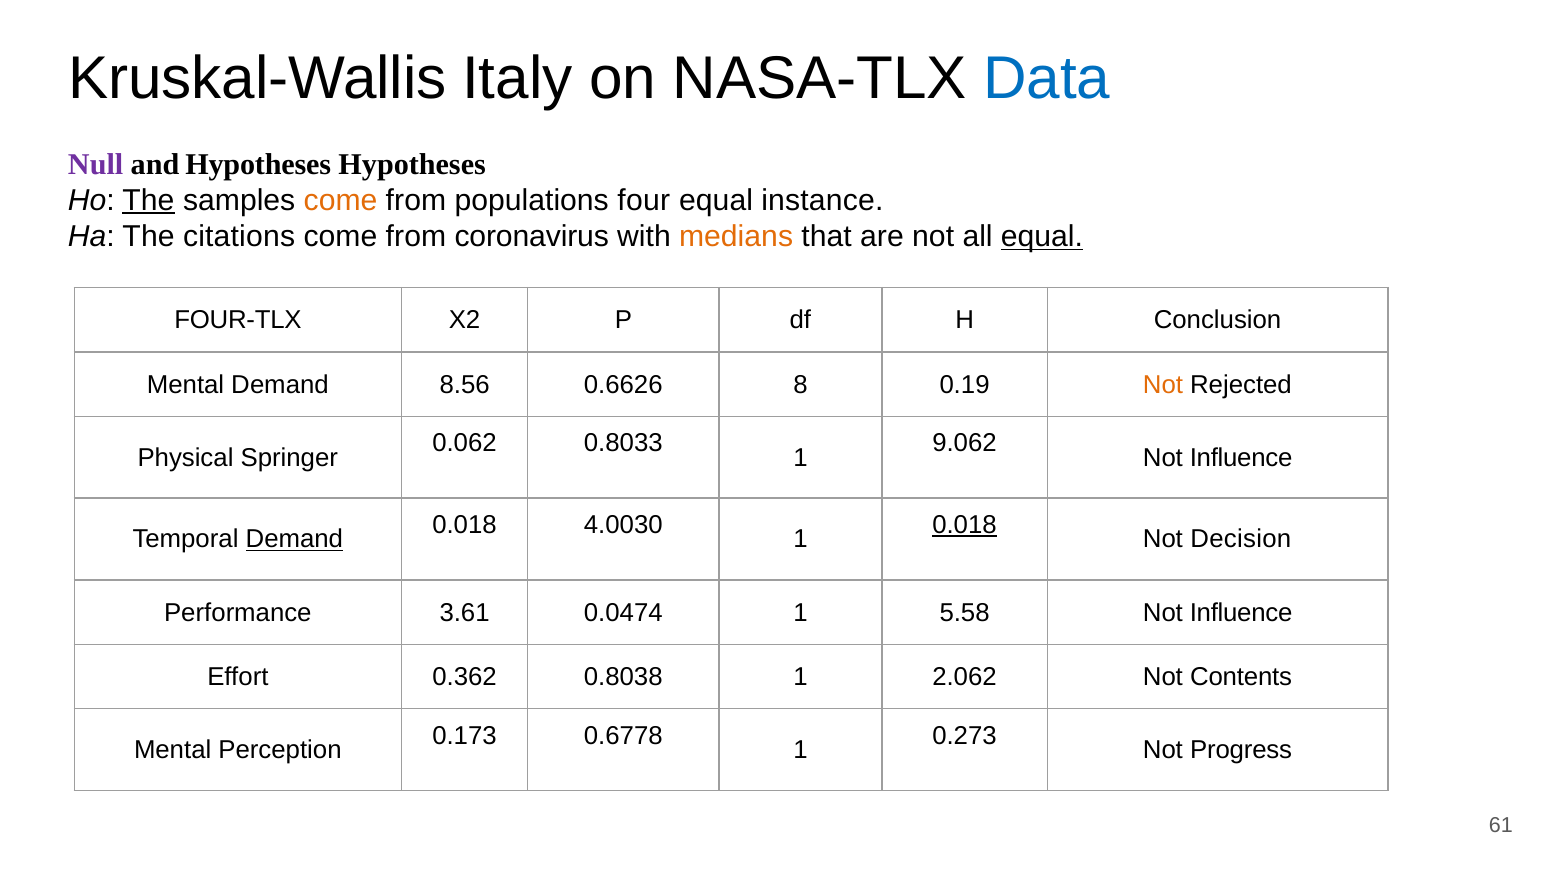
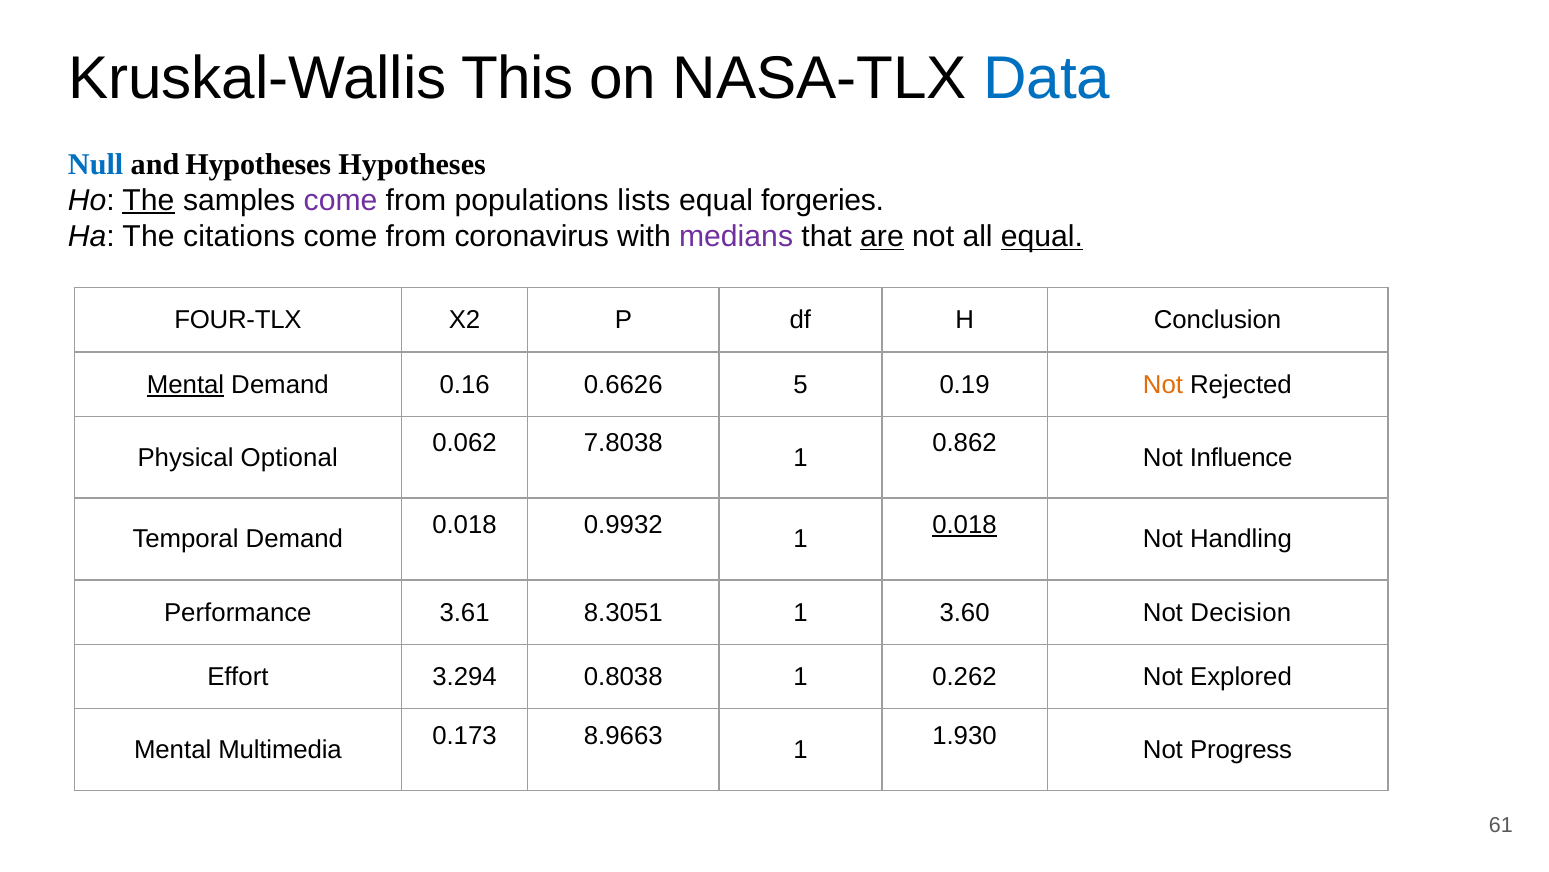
Italy: Italy -> This (518, 79)
Null colour: purple -> blue (96, 164)
come colour: orange -> purple (341, 200)
four: four -> lists (644, 200)
instance: instance -> forgeries (823, 200)
medians colour: orange -> purple (736, 236)
are underline: none -> present (882, 236)
Mental underline: none -> present (186, 384)
8.56: 8.56 -> 0.16 (465, 384)
8: 8 -> 5 (800, 384)
0.8033: 0.8033 -> 7.8038 (623, 443)
9.062: 9.062 -> 0.862 (965, 443)
Springer: Springer -> Optional (289, 457)
4.0030: 4.0030 -> 0.9932 (623, 525)
Demand underline: present -> none (294, 539)
Decision: Decision -> Handling (1241, 539)
0.0474: 0.0474 -> 8.3051 (623, 612)
5.58: 5.58 -> 3.60 (965, 612)
Influence: Influence -> Decision (1241, 612)
0.362: 0.362 -> 3.294 (465, 676)
2.062: 2.062 -> 0.262 (965, 676)
Contents: Contents -> Explored (1241, 676)
0.6778: 0.6778 -> 8.9663 (623, 735)
0.273: 0.273 -> 1.930 (965, 735)
Perception: Perception -> Multimedia (280, 749)
